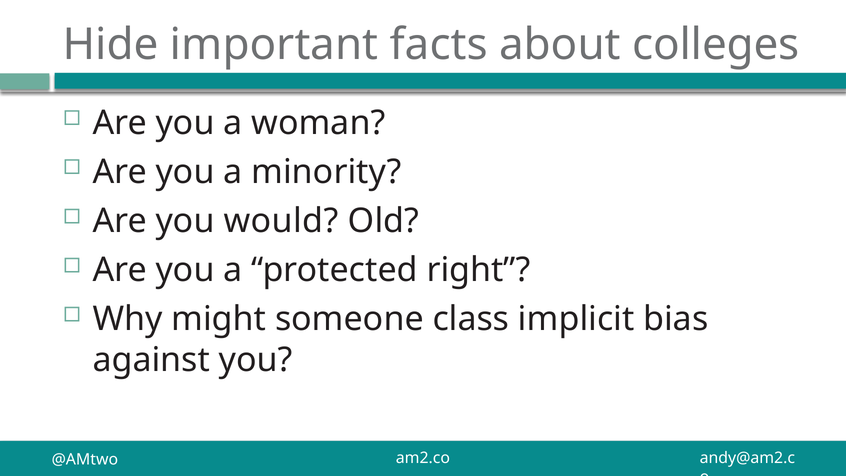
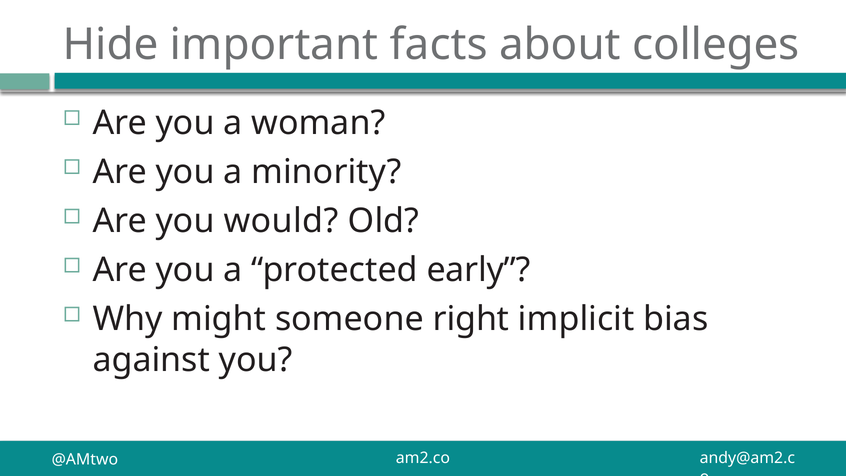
right: right -> early (479, 270)
class: class -> right (471, 319)
